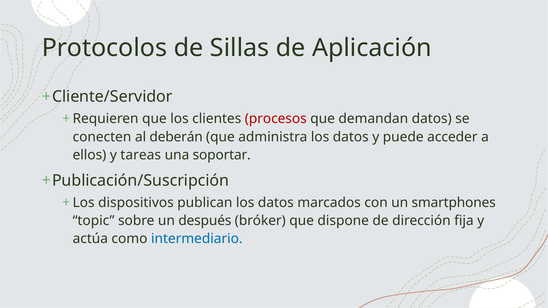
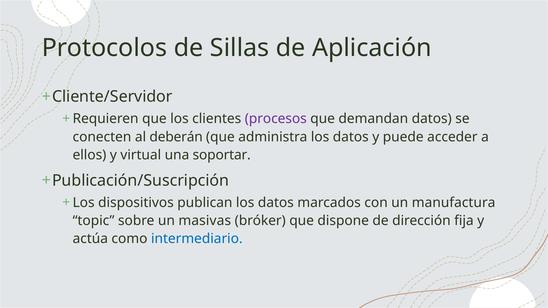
procesos colour: red -> purple (276, 119)
tareas: tareas -> virtual (141, 155)
smartphones: smartphones -> manufactura (454, 203)
después: después -> masivas (205, 221)
